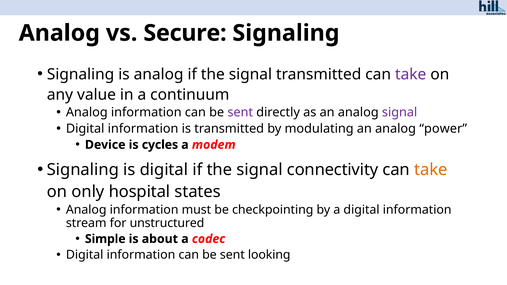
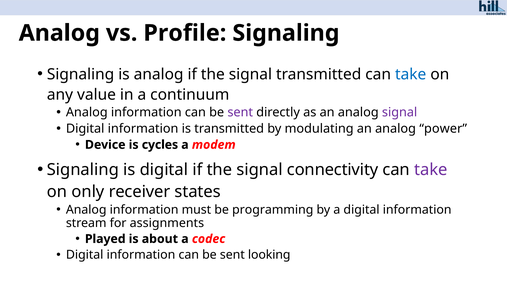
Secure: Secure -> Profile (185, 33)
take colour: purple -> blue (411, 74)
take colour: orange -> purple (431, 170)
hospital: hospital -> receiver (139, 192)
checkpointing: checkpointing -> programming (273, 210)
unstructured: unstructured -> assignments (167, 223)
Simple: Simple -> Played (105, 239)
